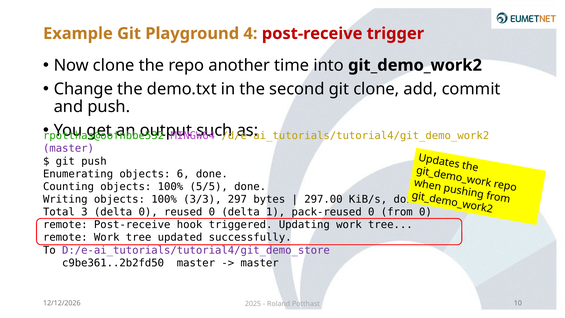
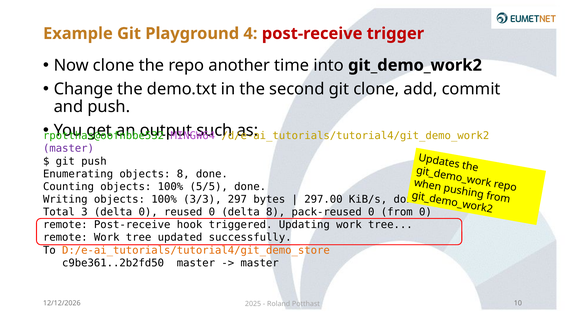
objects 6: 6 -> 8 (183, 174)
delta 1: 1 -> 8 (276, 212)
D:/e-ai_tutorials/tutorial4/git_demo_store colour: purple -> orange (196, 250)
